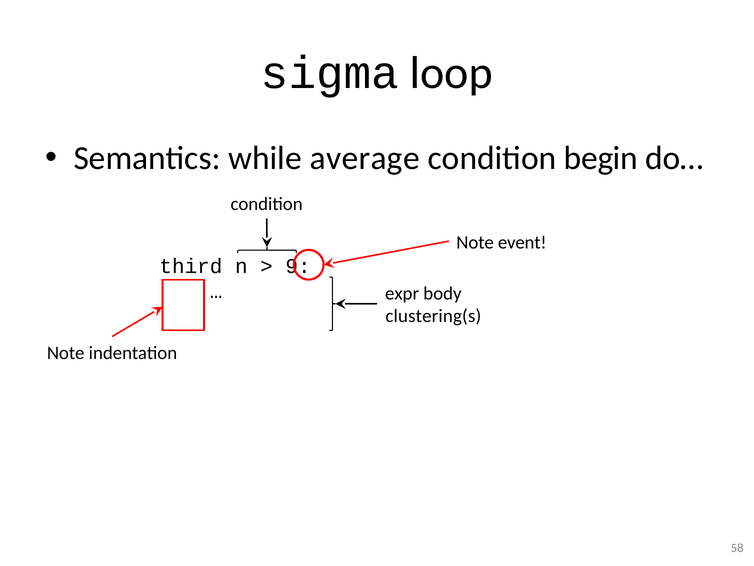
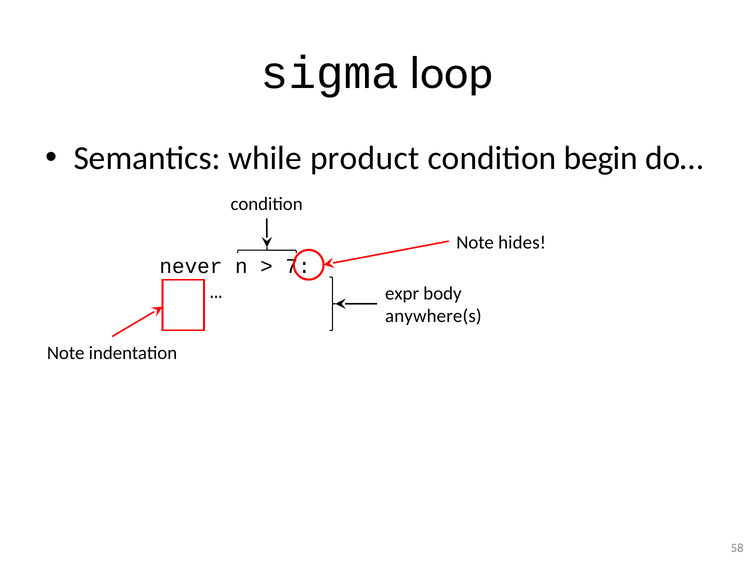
average: average -> product (365, 158)
event: event -> hides (522, 242)
third: third -> never (191, 266)
9: 9 -> 7 (298, 266)
clustering(s: clustering(s -> anywhere(s (433, 316)
